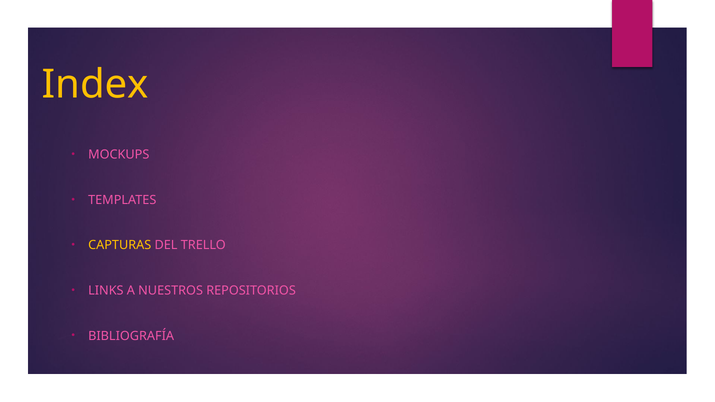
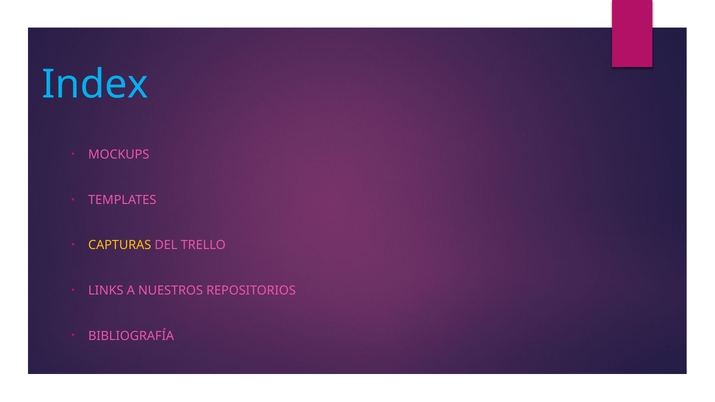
Index colour: yellow -> light blue (95, 85)
